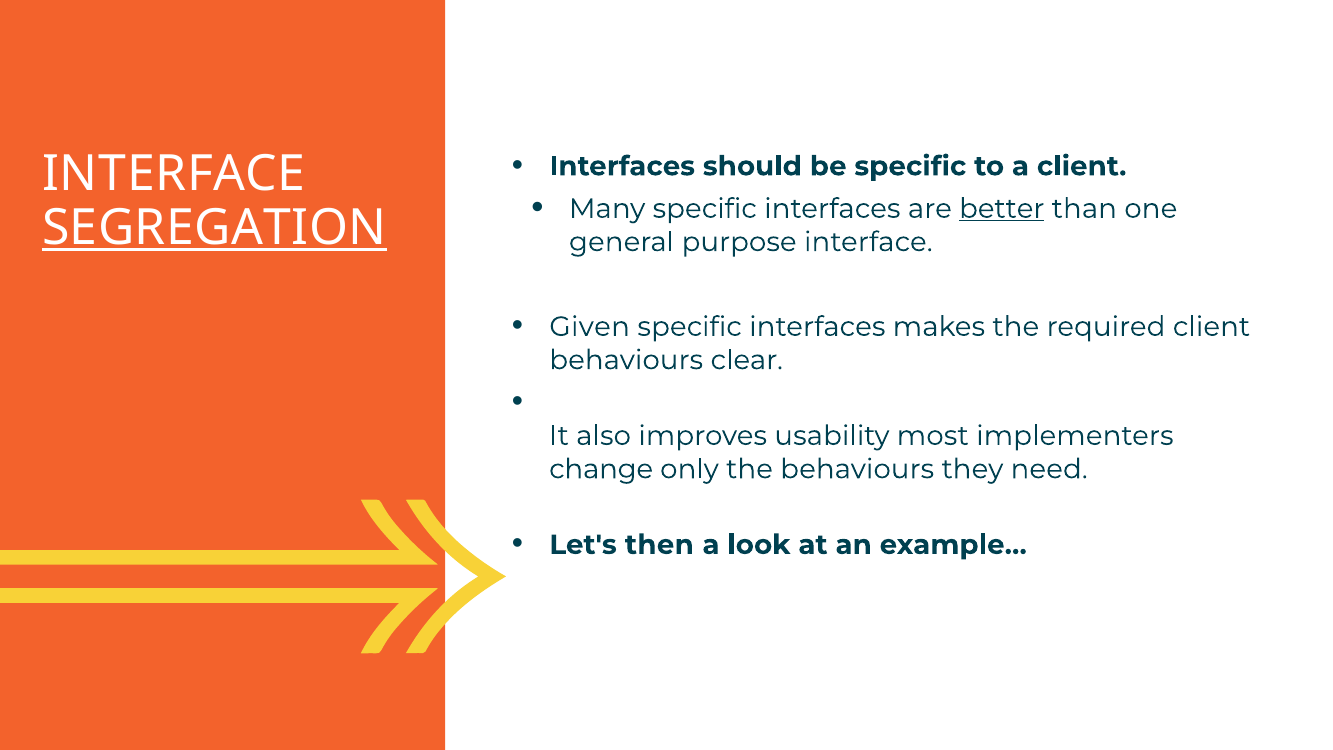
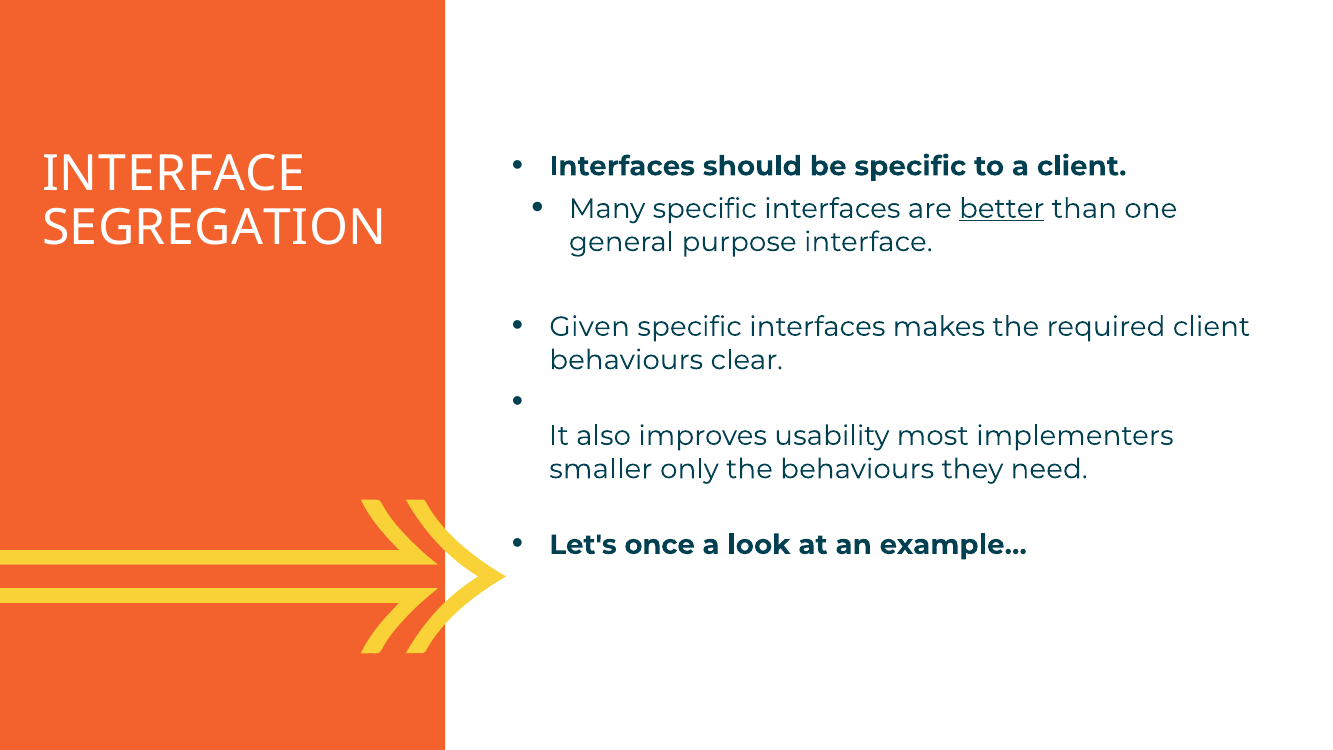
SEGREGATION underline: present -> none (214, 228)
change: change -> smaller (601, 469)
then: then -> once (660, 545)
